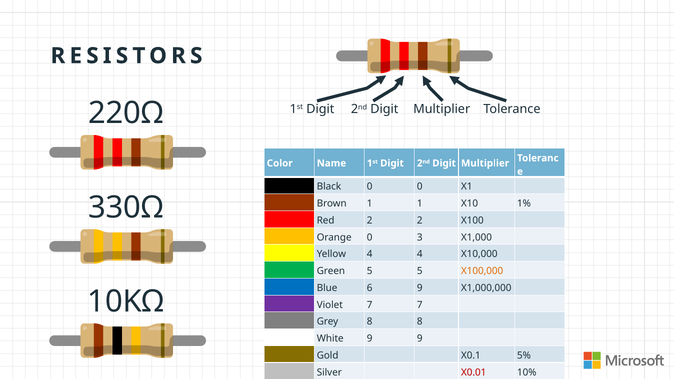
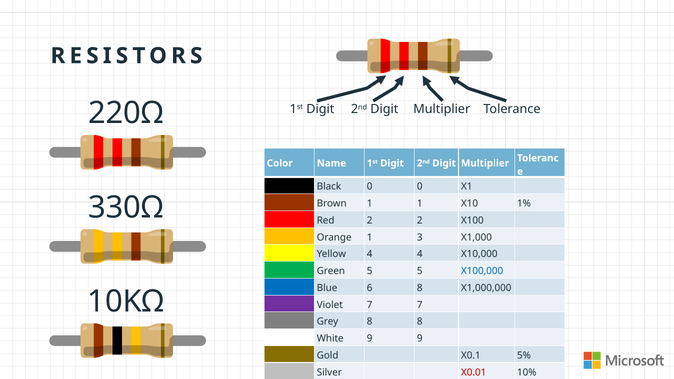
Orange 0: 0 -> 1 (370, 237)
X100,000 colour: orange -> blue (482, 271)
6 9: 9 -> 8 (420, 288)
